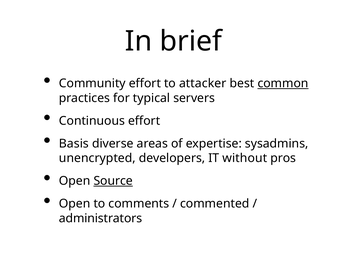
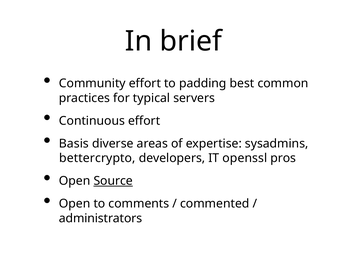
attacker: attacker -> padding (203, 83)
common underline: present -> none (283, 83)
unencrypted: unencrypted -> bettercrypto (97, 158)
without: without -> openssl (245, 158)
